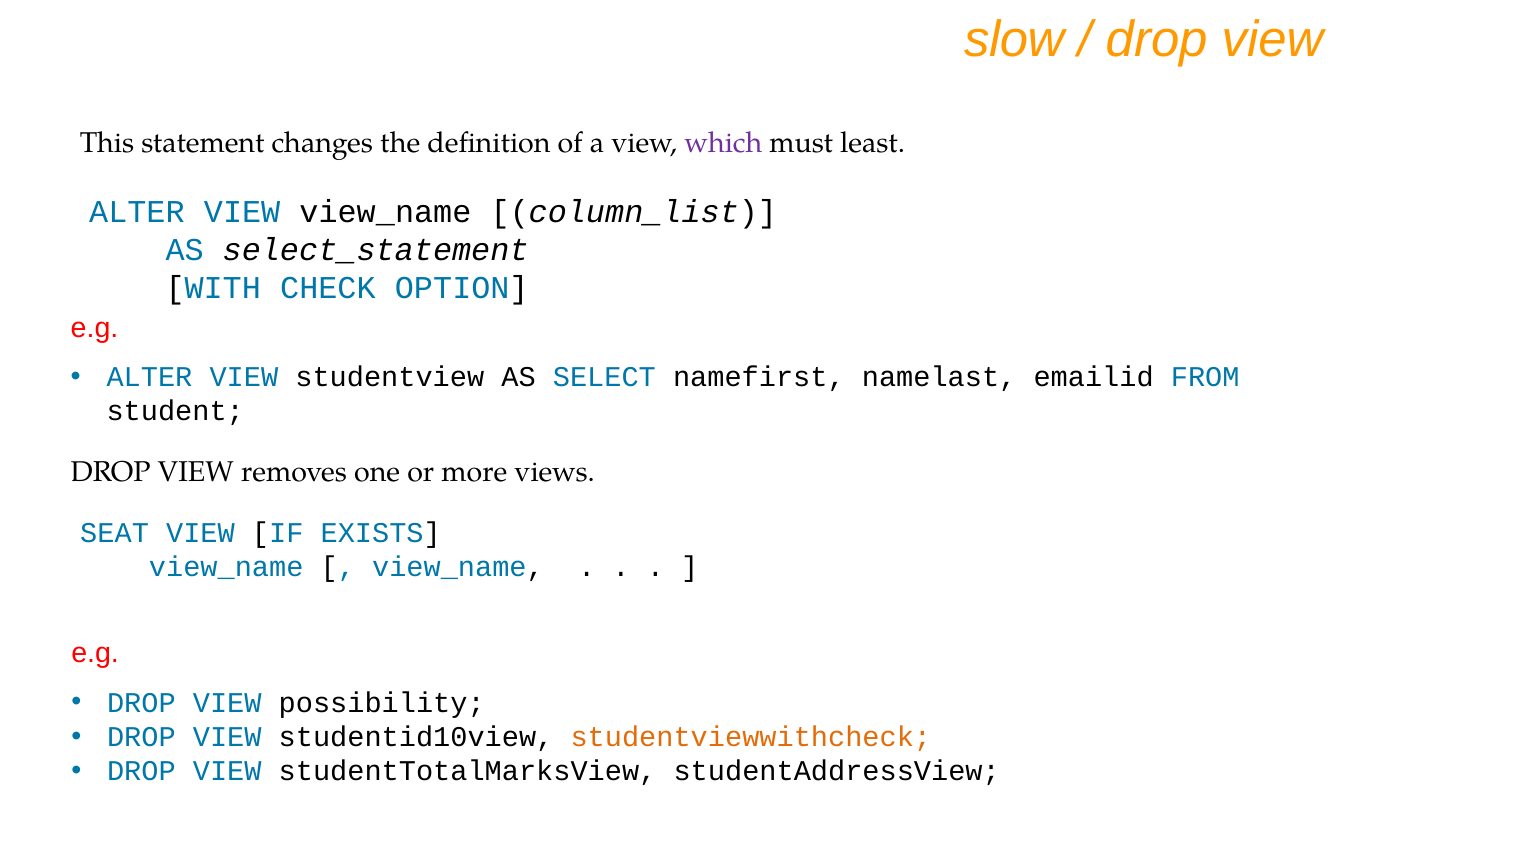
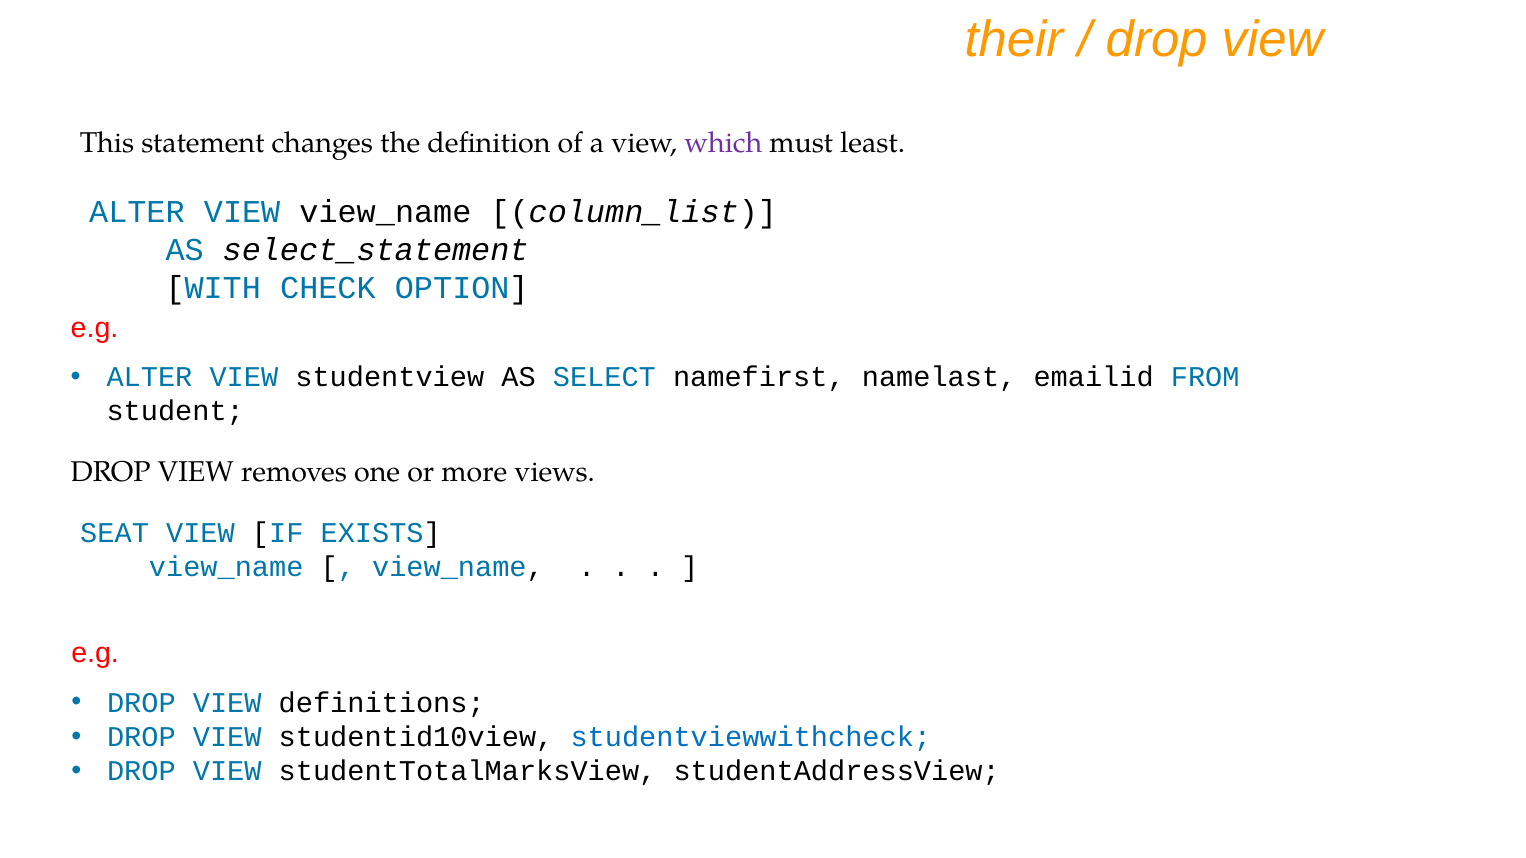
slow: slow -> their (1014, 40)
possibility: possibility -> definitions (382, 703)
studentviewwithcheck colour: orange -> blue (751, 737)
